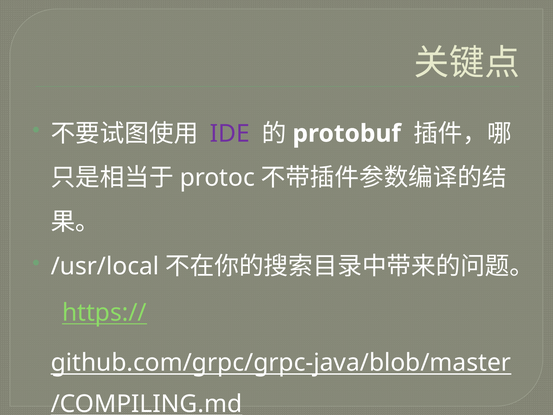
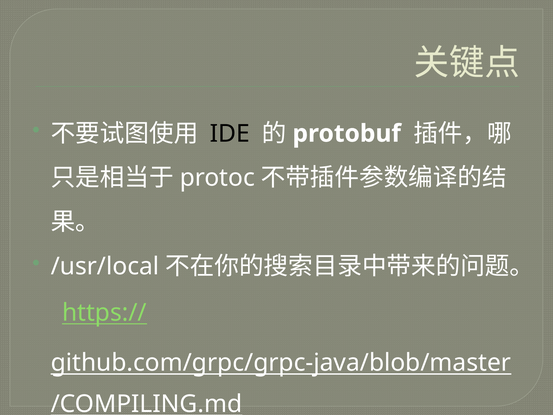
IDE colour: purple -> black (230, 133)
